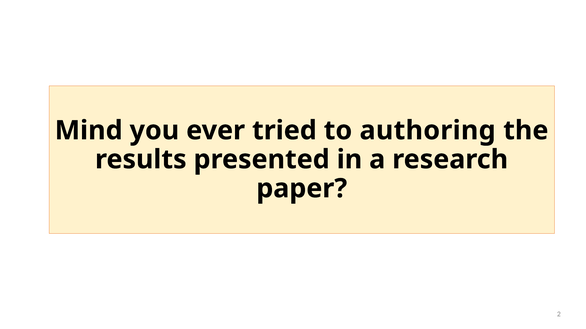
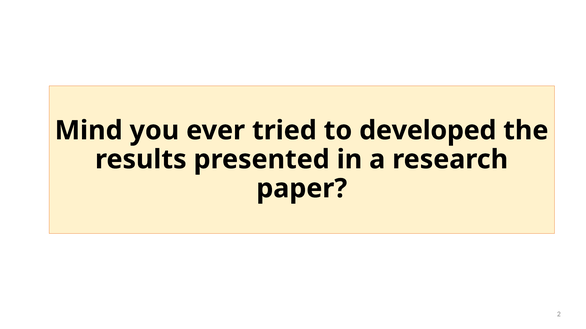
authoring: authoring -> developed (428, 131)
